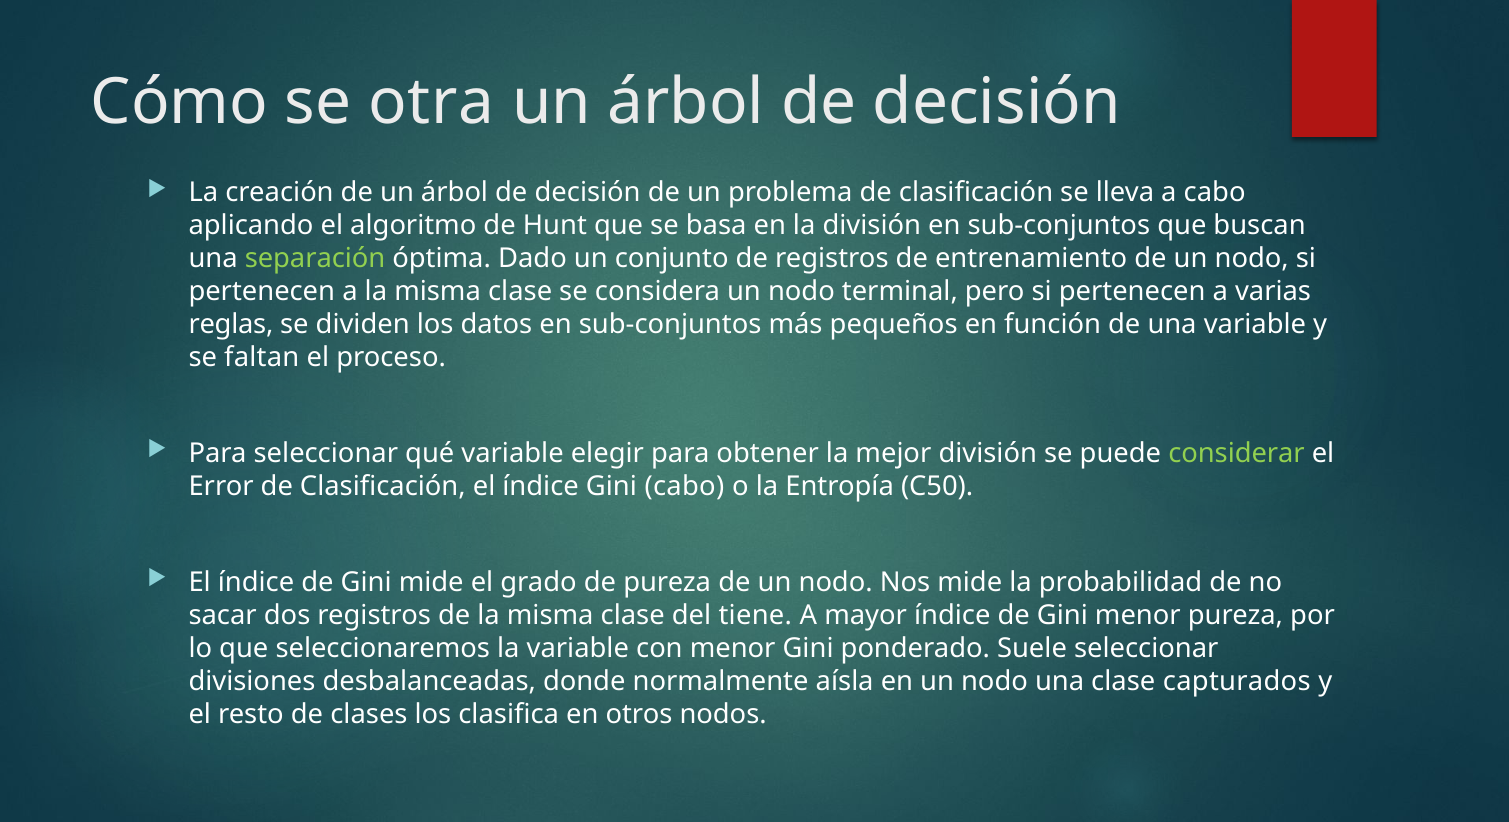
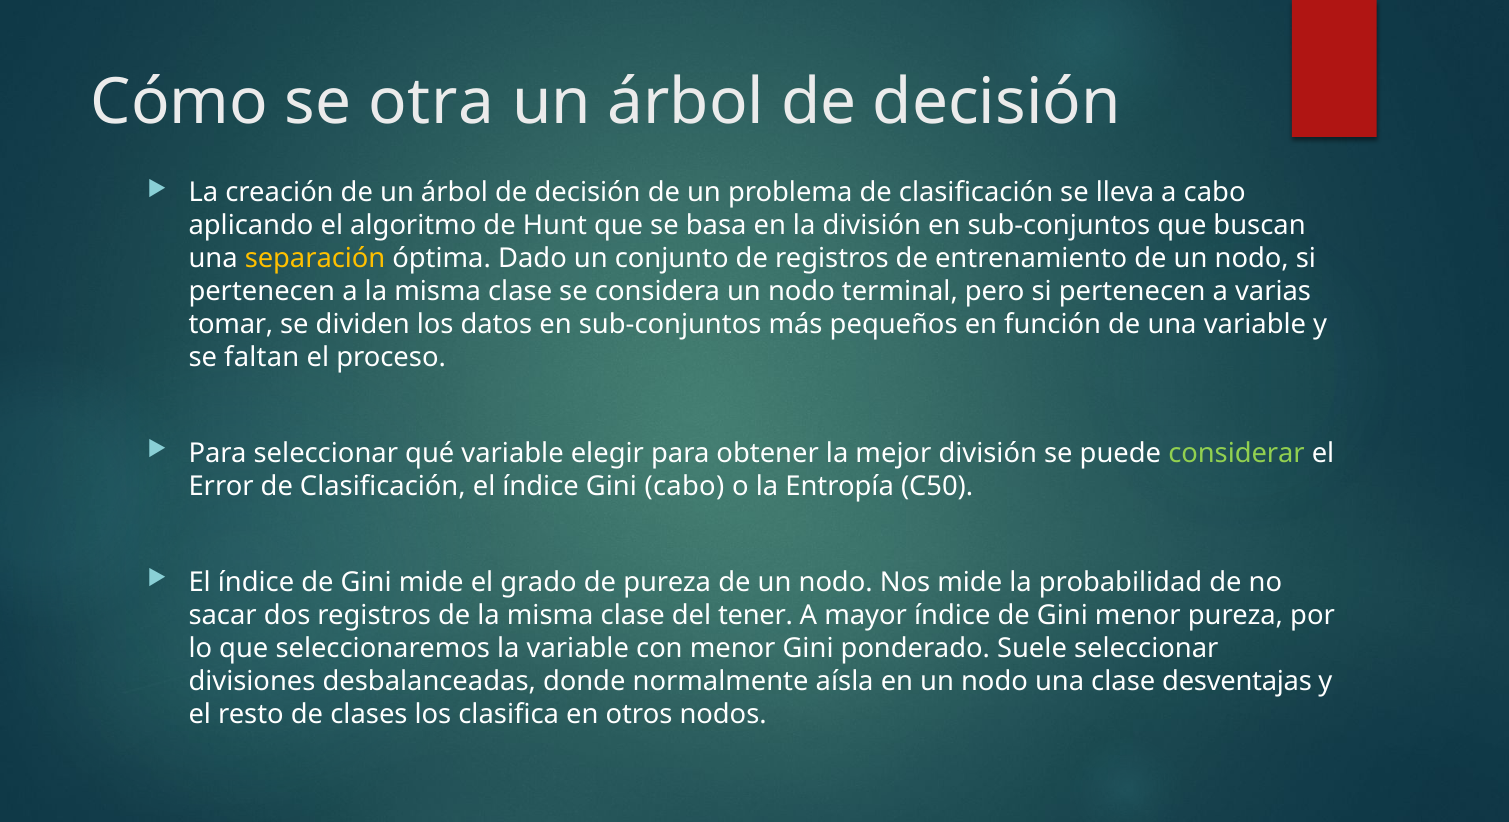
separación colour: light green -> yellow (315, 258)
reglas: reglas -> tomar (231, 324)
tiene: tiene -> tener (756, 615)
capturados: capturados -> desventajas (1237, 681)
